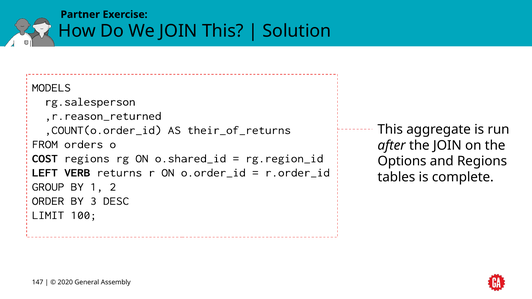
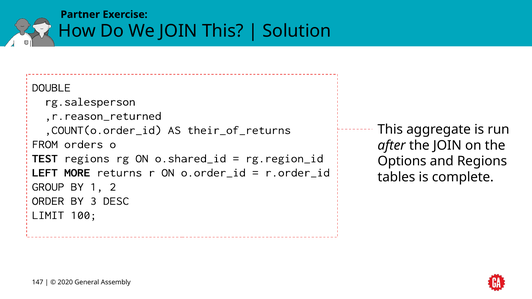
MODELS: MODELS -> DOUBLE (51, 88)
COST: COST -> TEST (45, 159)
VERB: VERB -> MORE (77, 173)
